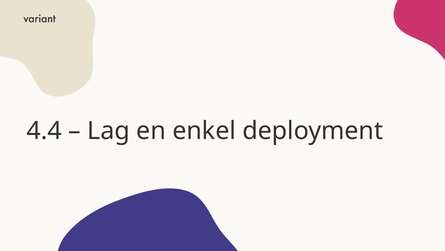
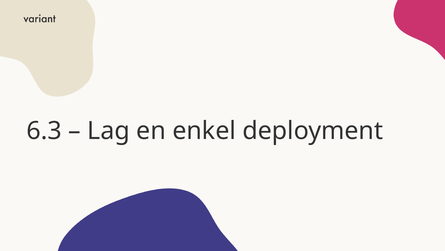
4.4: 4.4 -> 6.3 (44, 130)
